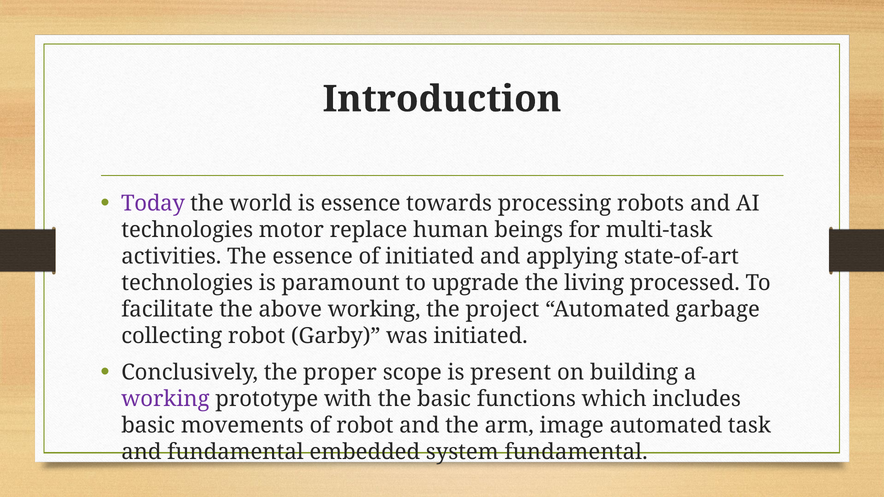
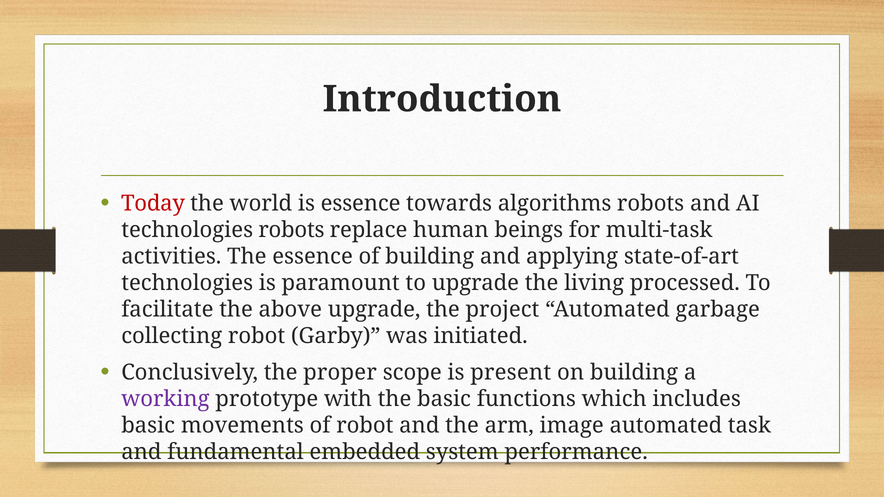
Today colour: purple -> red (153, 204)
processing: processing -> algorithms (555, 204)
technologies motor: motor -> robots (291, 230)
of initiated: initiated -> building (430, 257)
above working: working -> upgrade (374, 310)
system fundamental: fundamental -> performance (576, 452)
